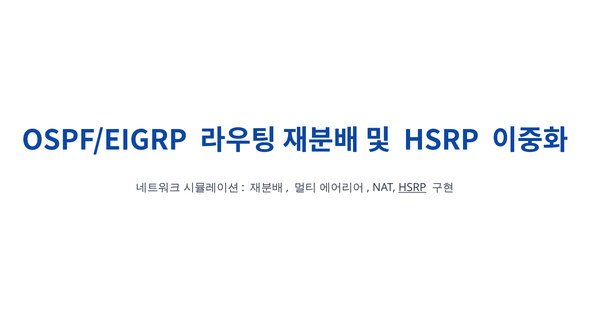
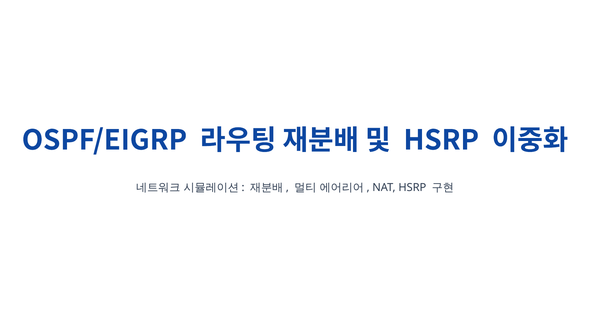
HSRP underline: present -> none (412, 188)
